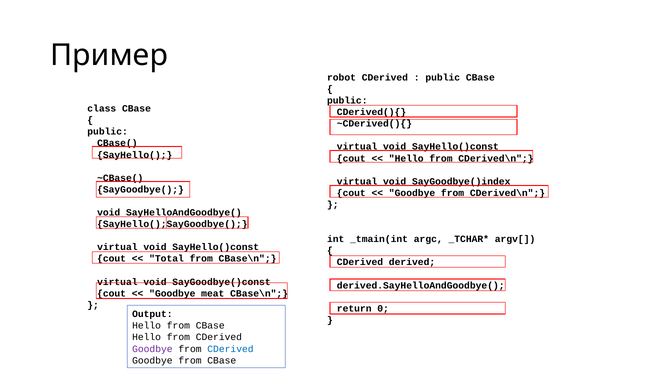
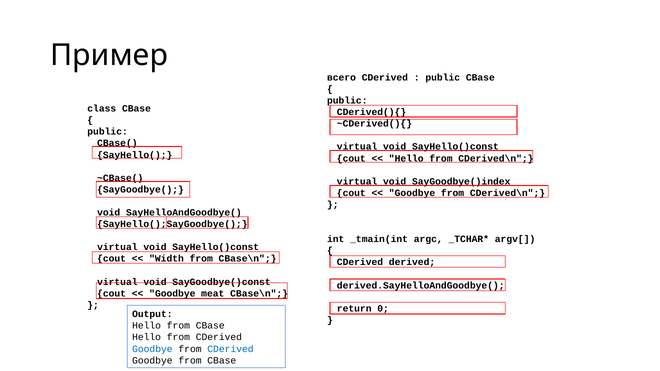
robot: robot -> всего (341, 78)
Total: Total -> Width (167, 259)
Goodbye colour: purple -> blue (152, 349)
